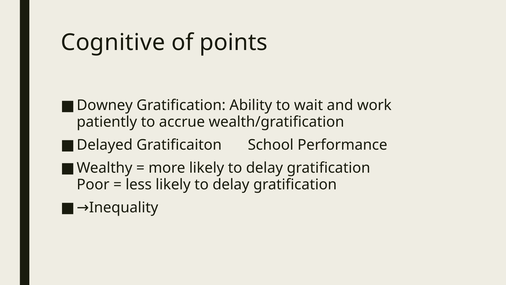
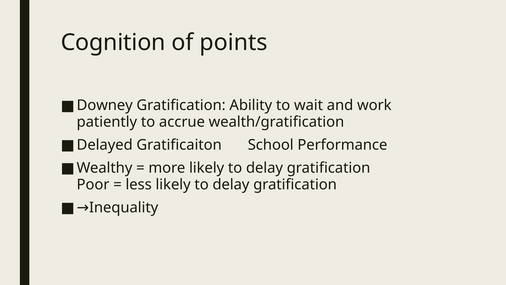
Cognitive: Cognitive -> Cognition (113, 43)
